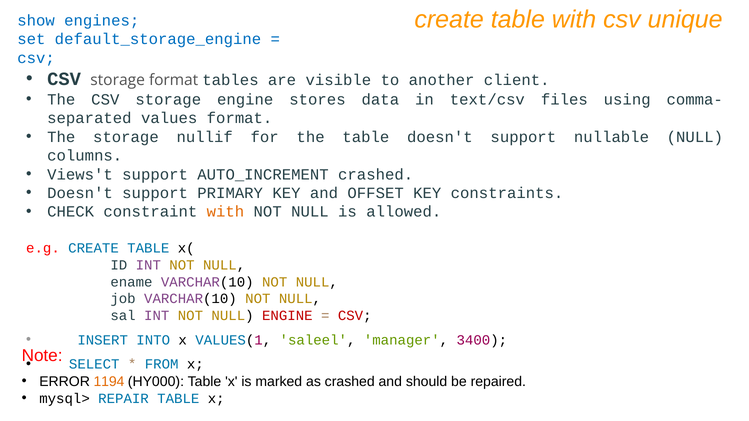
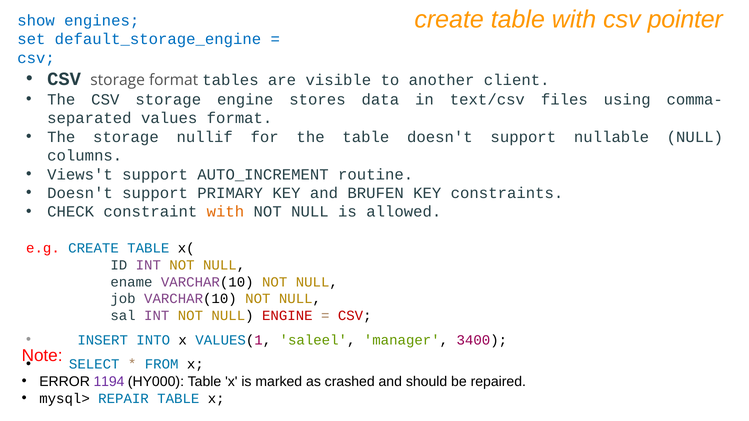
unique: unique -> pointer (685, 19)
AUTO_INCREMENT crashed: crashed -> routine (376, 175)
OFFSET: OFFSET -> BRUFEN (376, 193)
1194 colour: orange -> purple (109, 382)
